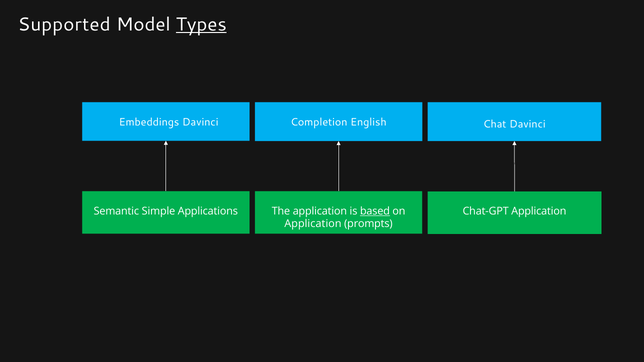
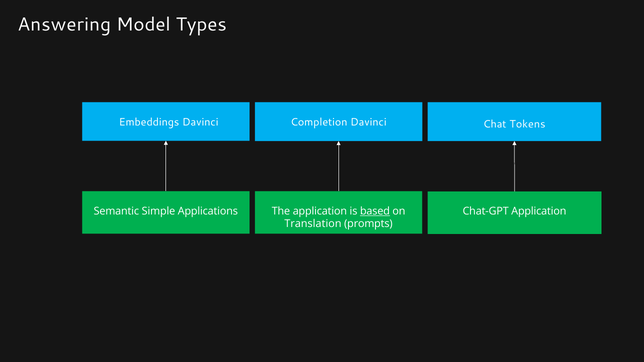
Supported: Supported -> Answering (64, 25)
Types underline: present -> none (201, 25)
Completion English: English -> Davinci (368, 122)
Chat Davinci: Davinci -> Tokens (527, 124)
Application: Application -> Translation (313, 224)
